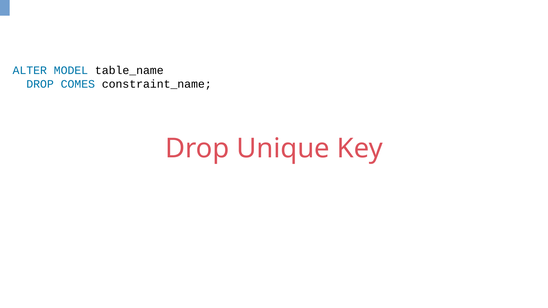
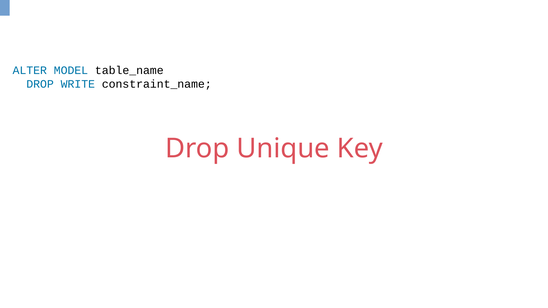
COMES: COMES -> WRITE (78, 84)
